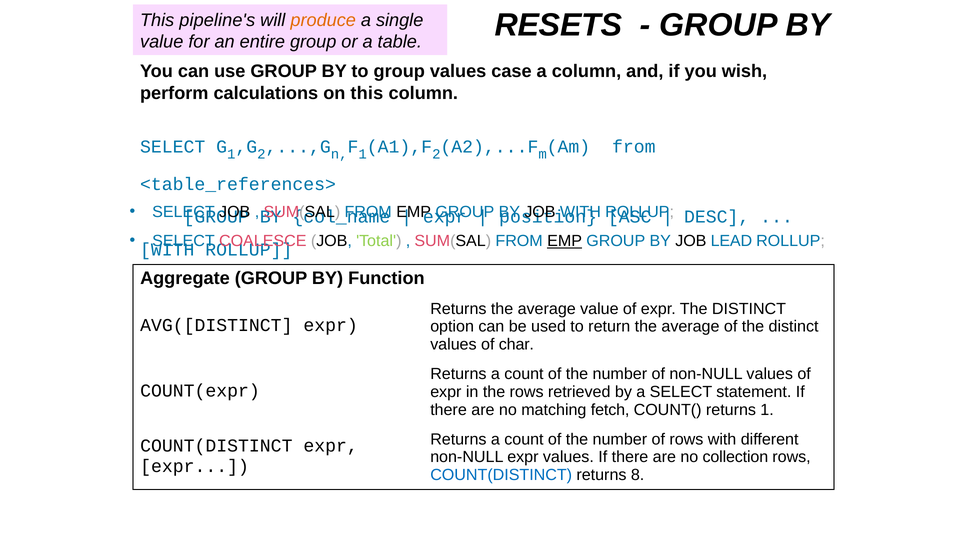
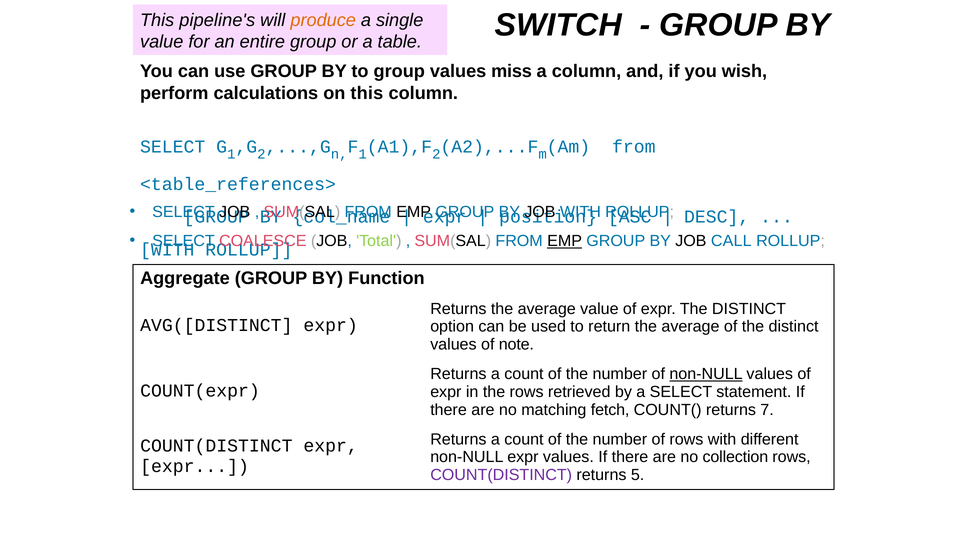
RESETS: RESETS -> SWITCH (558, 25)
case: case -> miss (512, 71)
LEAD: LEAD -> CALL (731, 241)
char: char -> note (516, 345)
non-NULL underline: none -> present (706, 374)
returns 1: 1 -> 7 (767, 410)
COUNT(DISTINCT colour: blue -> purple (501, 475)
8: 8 -> 5 (638, 475)
